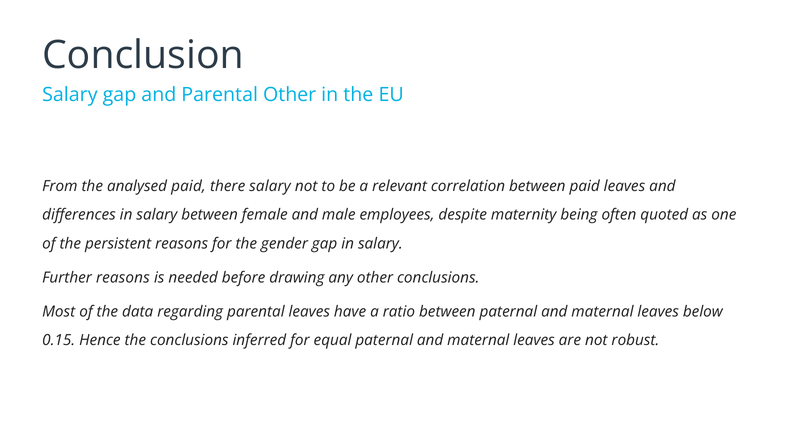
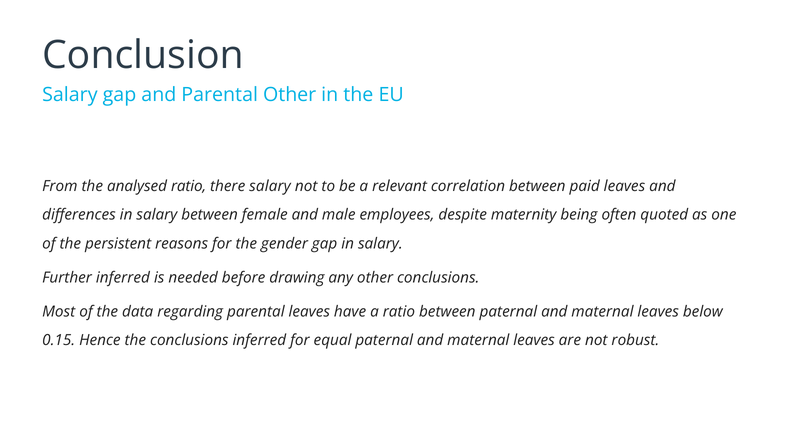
analysed paid: paid -> ratio (189, 186)
Further reasons: reasons -> inferred (123, 278)
